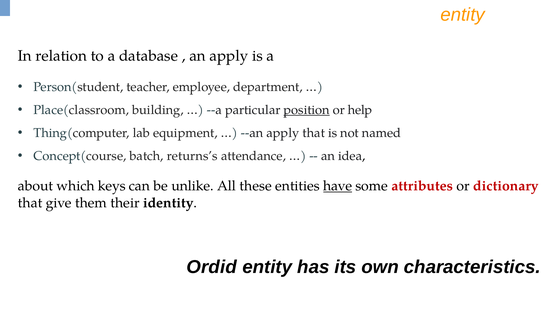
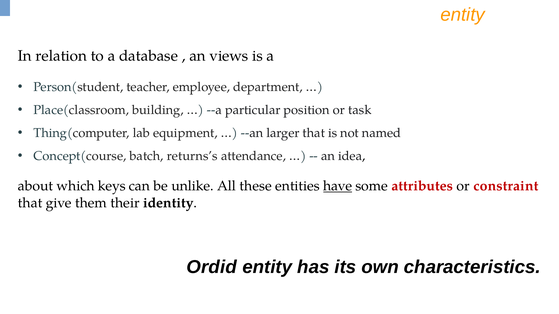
an apply: apply -> views (229, 56)
position underline: present -> none (307, 110)
help: help -> task (360, 110)
--an apply: apply -> larger (283, 133)
dictionary: dictionary -> constraint (506, 186)
